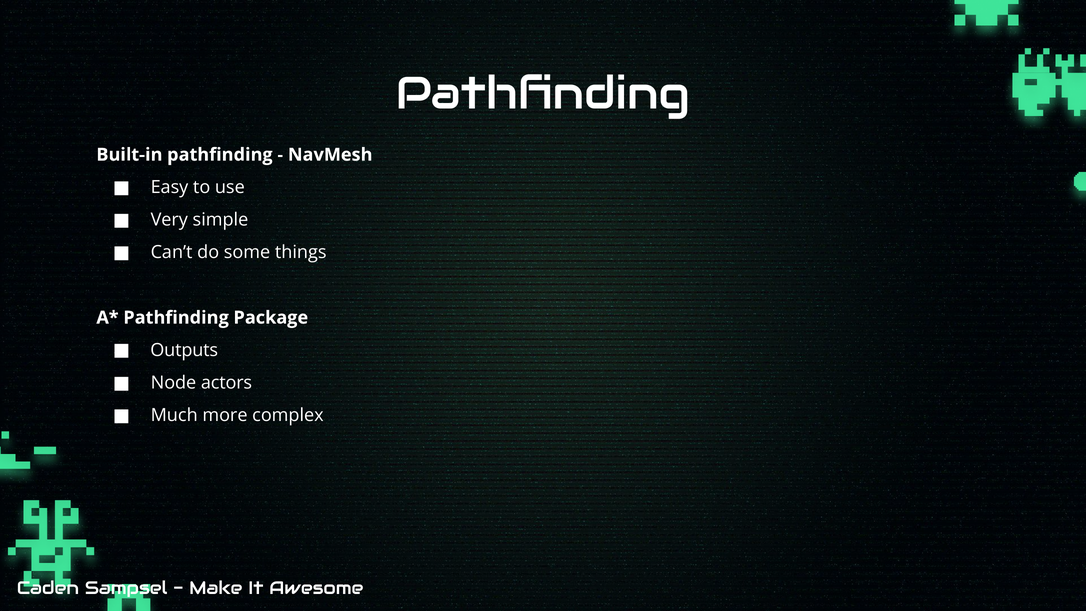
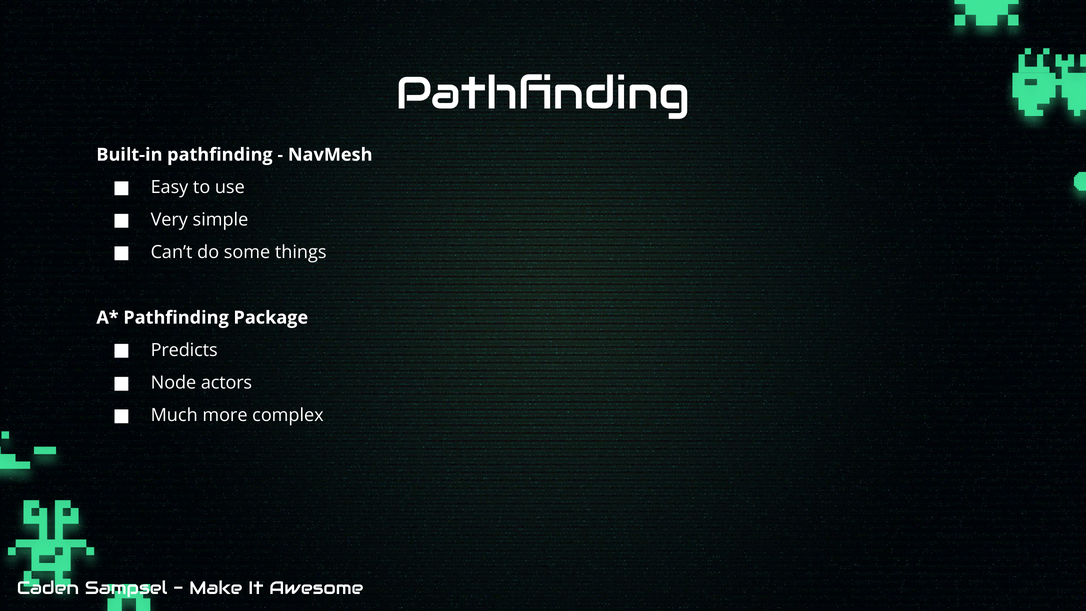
Outputs: Outputs -> Predicts (184, 350)
